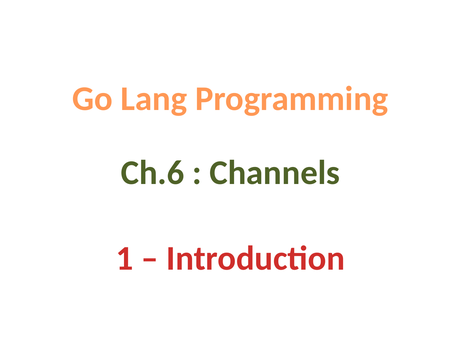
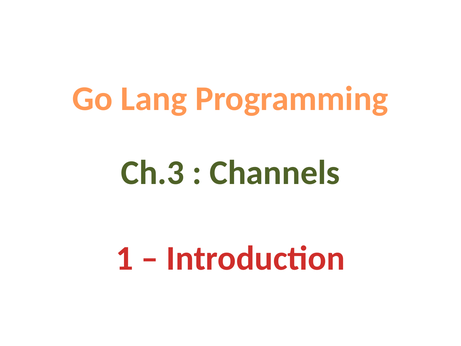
Ch.6: Ch.6 -> Ch.3 (153, 173)
